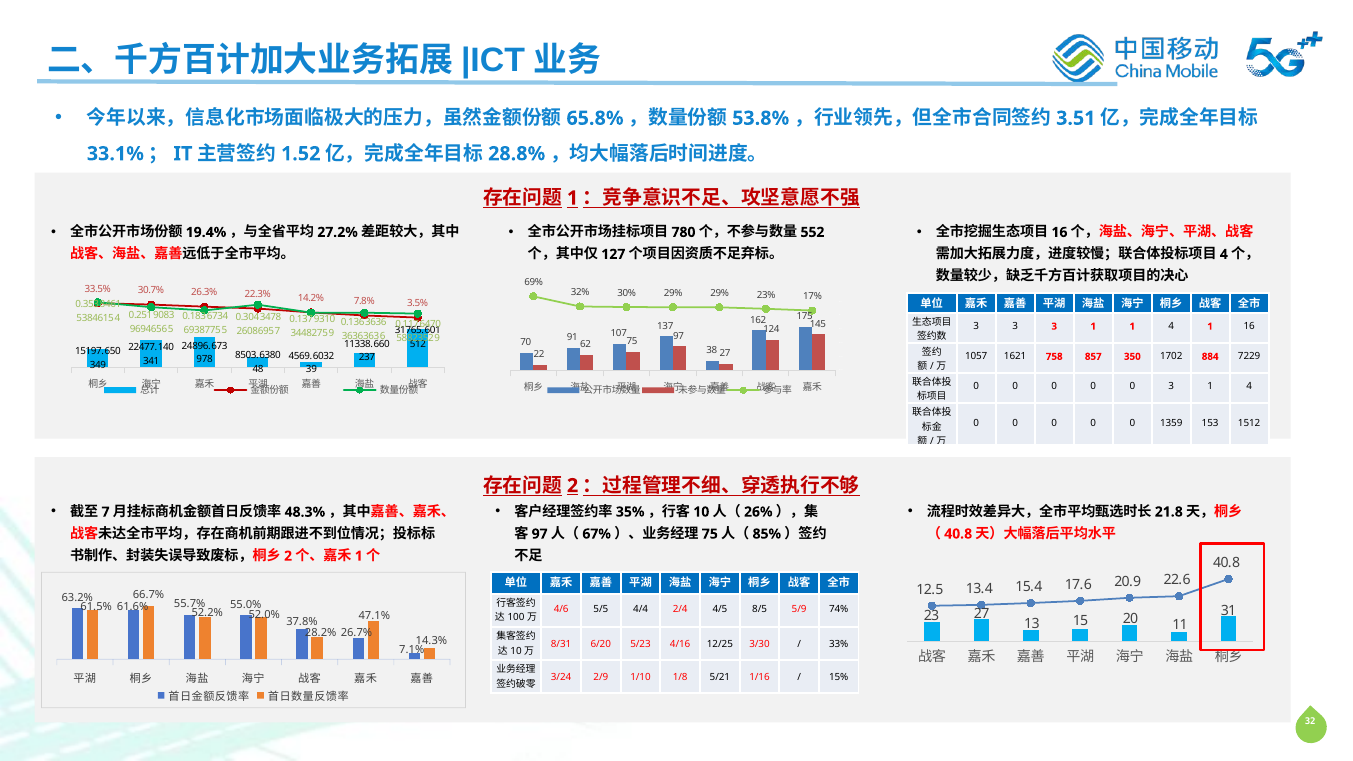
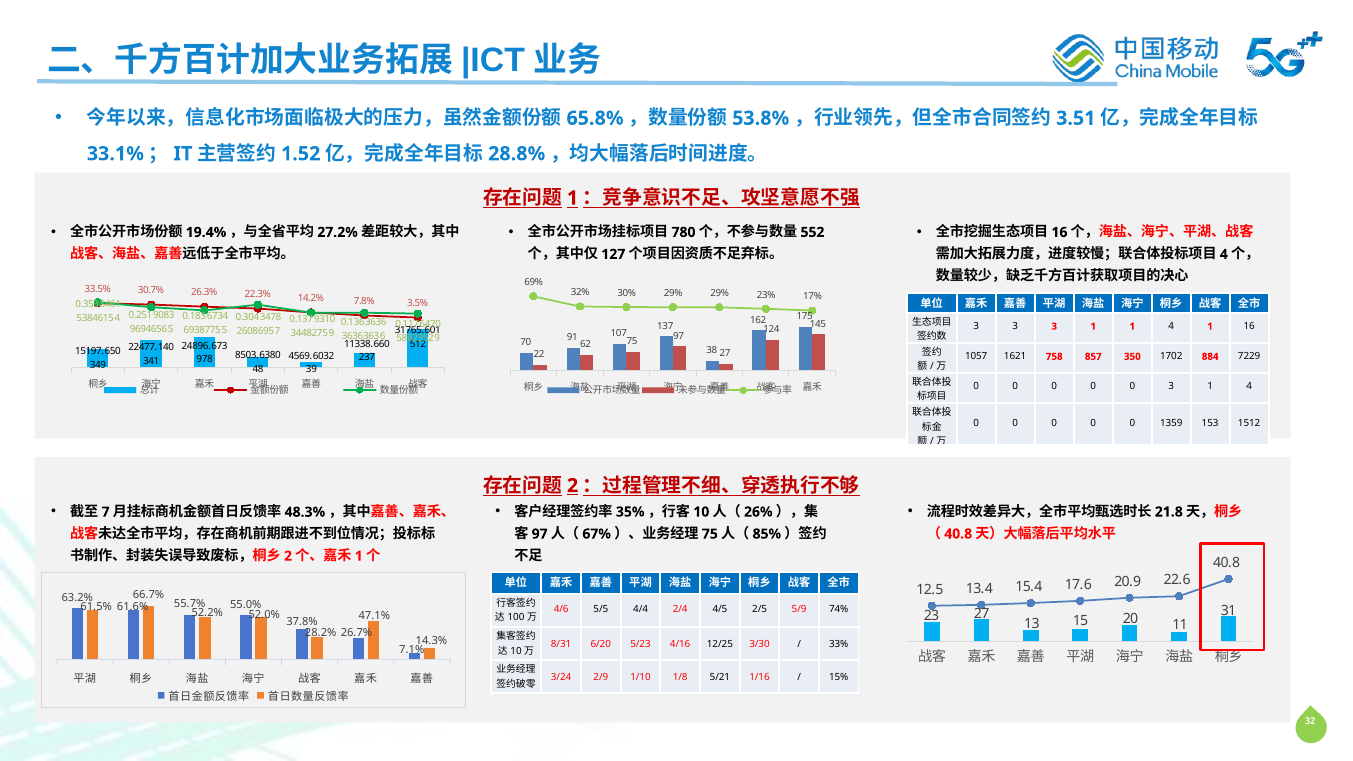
8/5: 8/5 -> 2/5 (760, 609)
